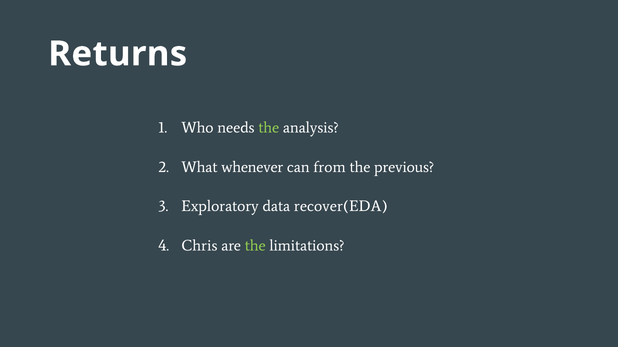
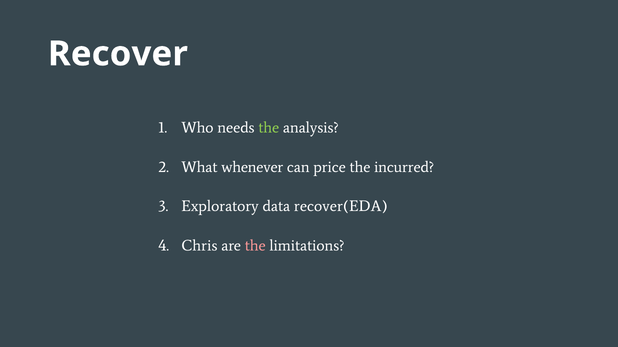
Returns: Returns -> Recover (118, 54)
from: from -> price (330, 167)
previous: previous -> incurred (404, 167)
the colour: light green -> pink (255, 246)
